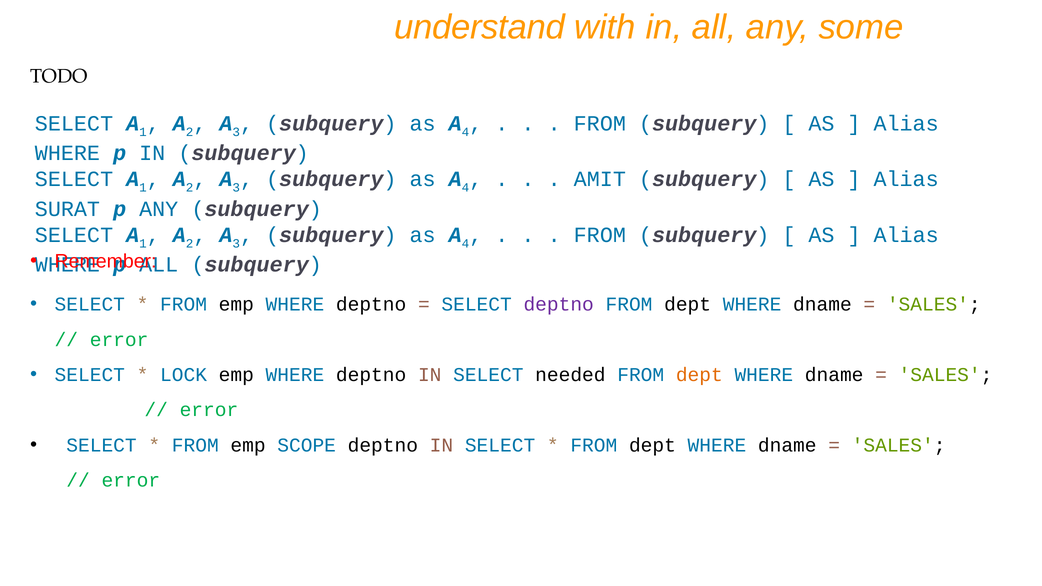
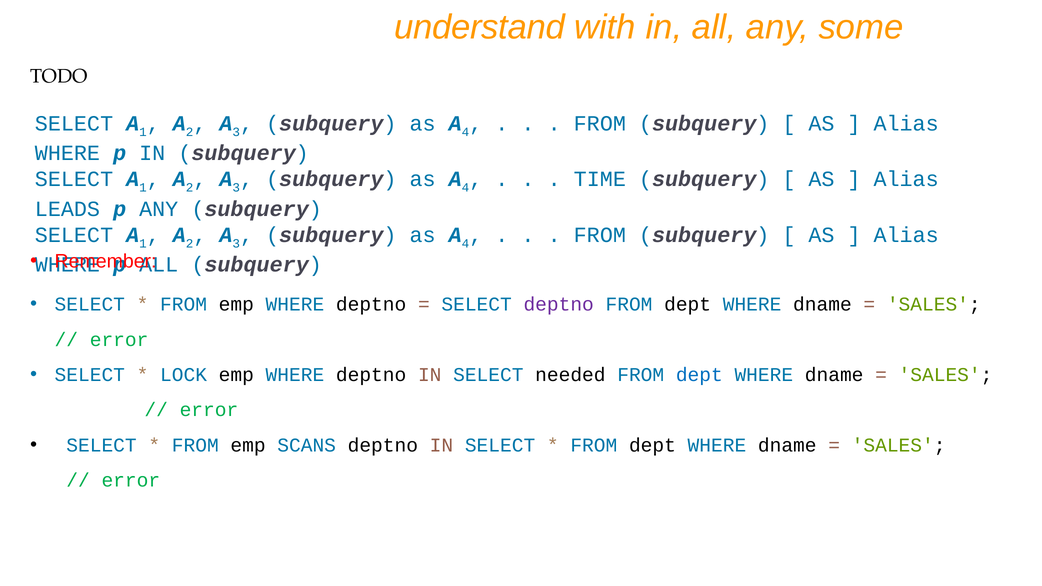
AMIT: AMIT -> TIME (600, 179)
SURAT: SURAT -> LEADS (67, 209)
dept colour: orange -> blue (699, 375)
SCOPE: SCOPE -> SCANS (307, 445)
